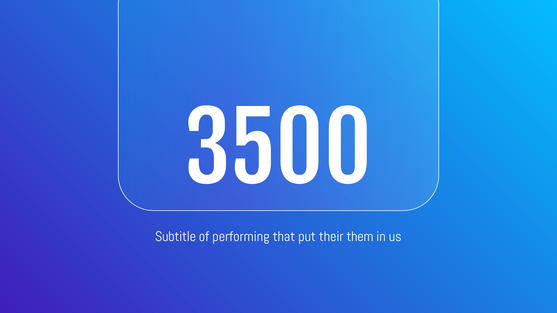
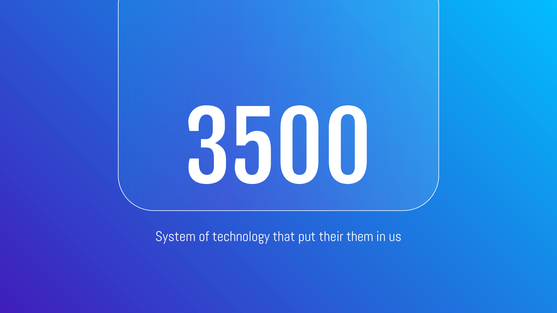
Subtitle: Subtitle -> System (175, 237)
performing: performing -> technology (241, 237)
